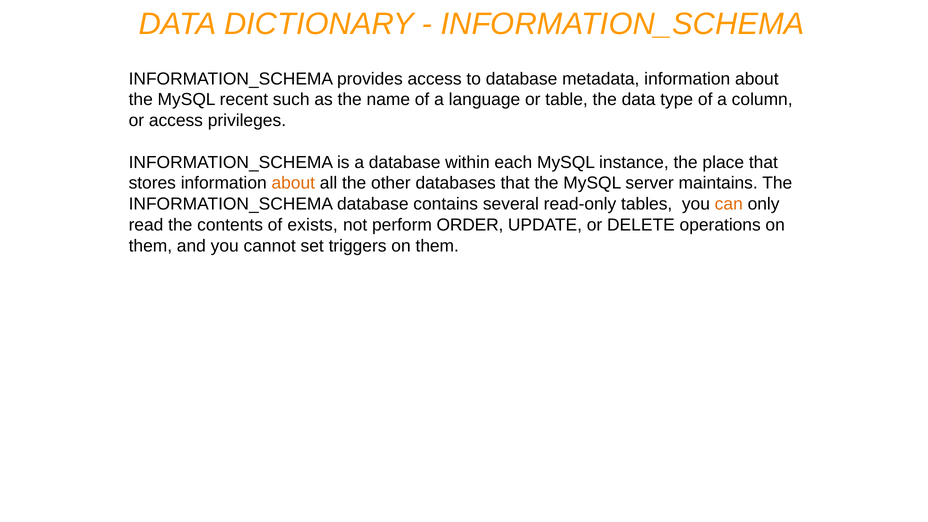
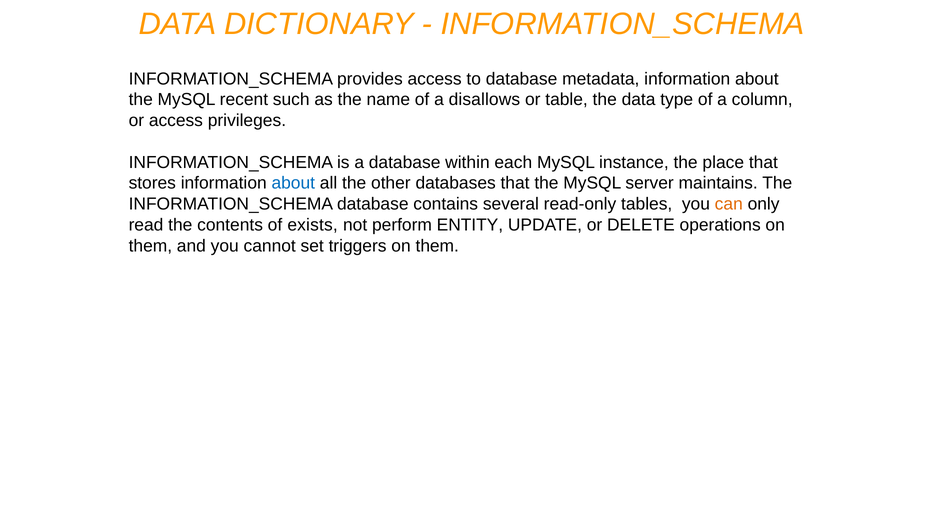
language: language -> disallows (484, 100)
about colour: orange -> blue (293, 183)
ORDER: ORDER -> ENTITY (470, 225)
